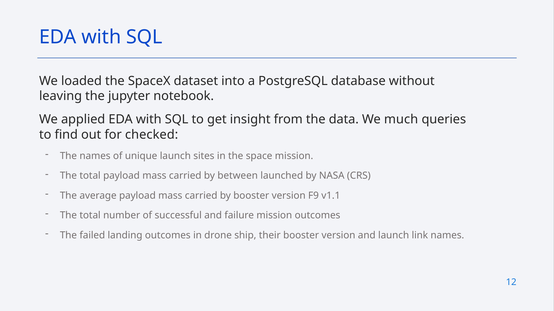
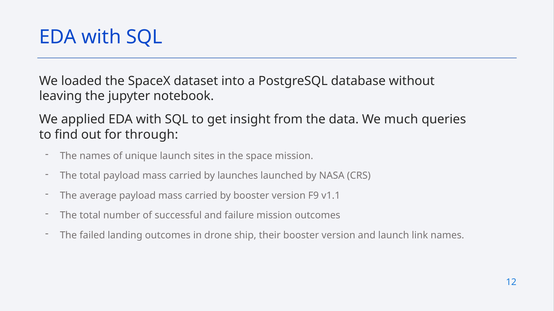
checked: checked -> through (152, 135)
between: between -> launches (238, 176)
